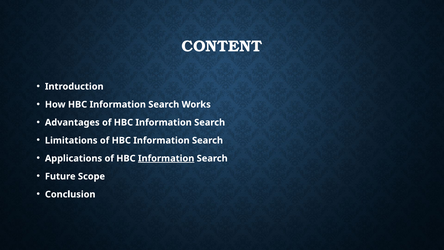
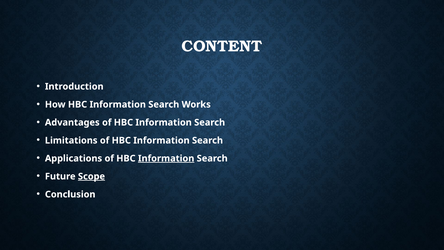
Scope underline: none -> present (91, 176)
